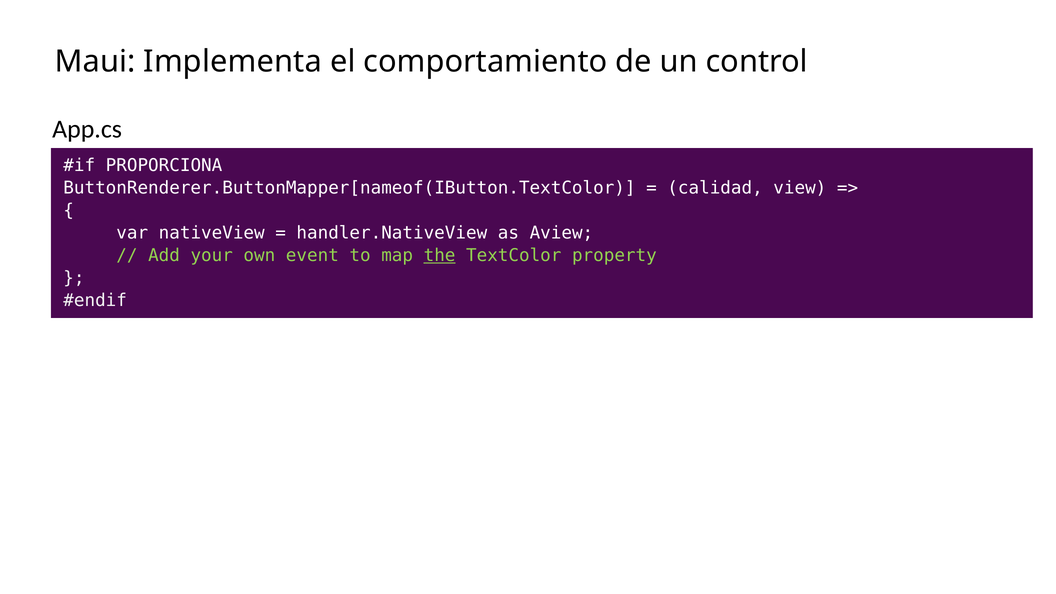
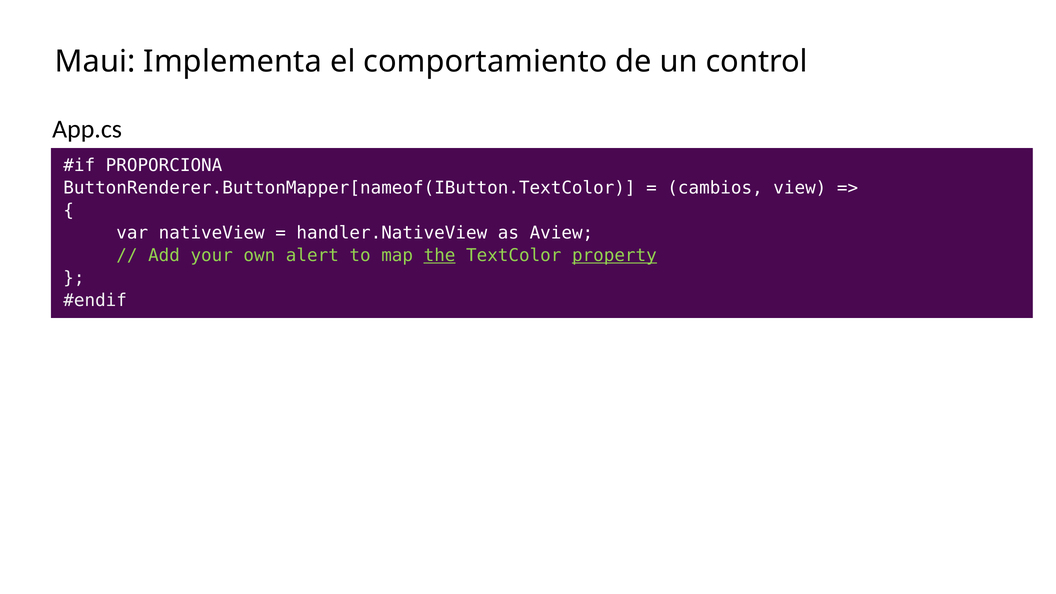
calidad: calidad -> cambios (715, 188)
event: event -> alert (312, 255)
property underline: none -> present (614, 255)
